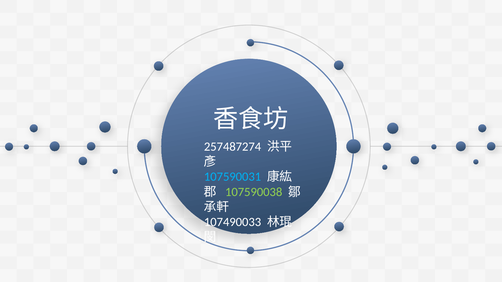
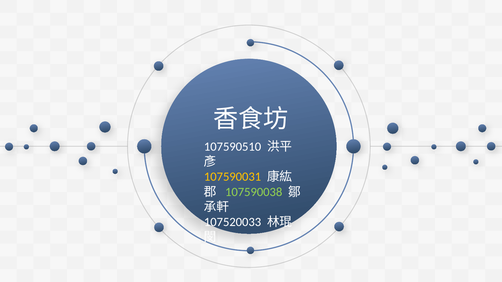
257487274: 257487274 -> 107590510 (233, 147)
107590031 colour: light blue -> yellow (233, 177)
107490033: 107490033 -> 107520033 (233, 222)
